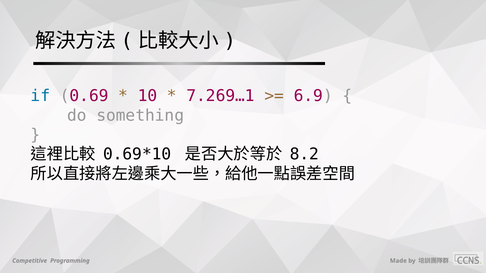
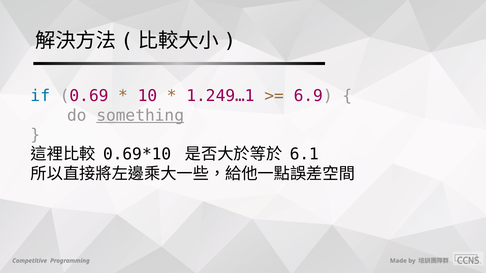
7.269…1: 7.269…1 -> 1.249…1 (221, 96)
something underline: none -> present (140, 116)
8.2: 8.2 -> 6.1 (304, 155)
